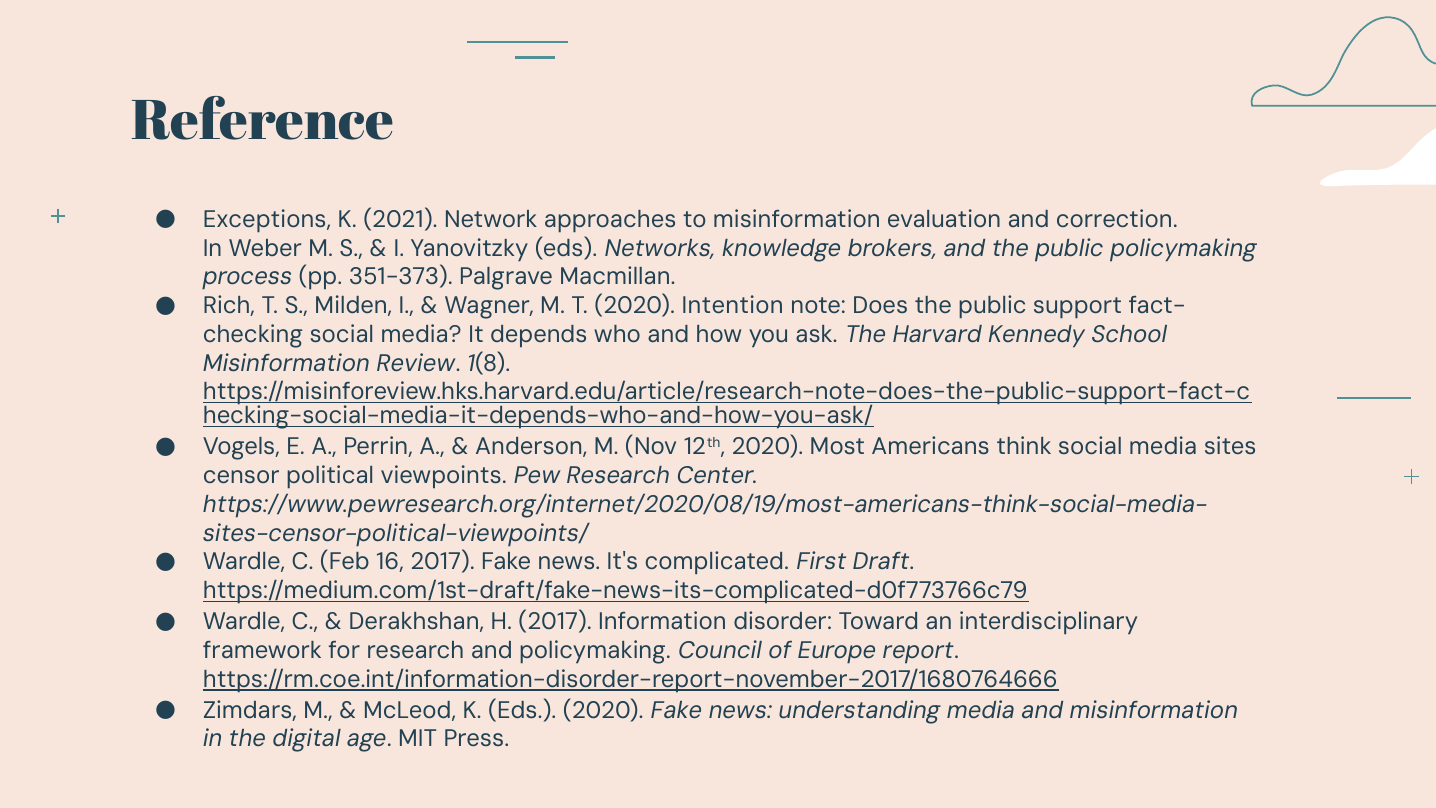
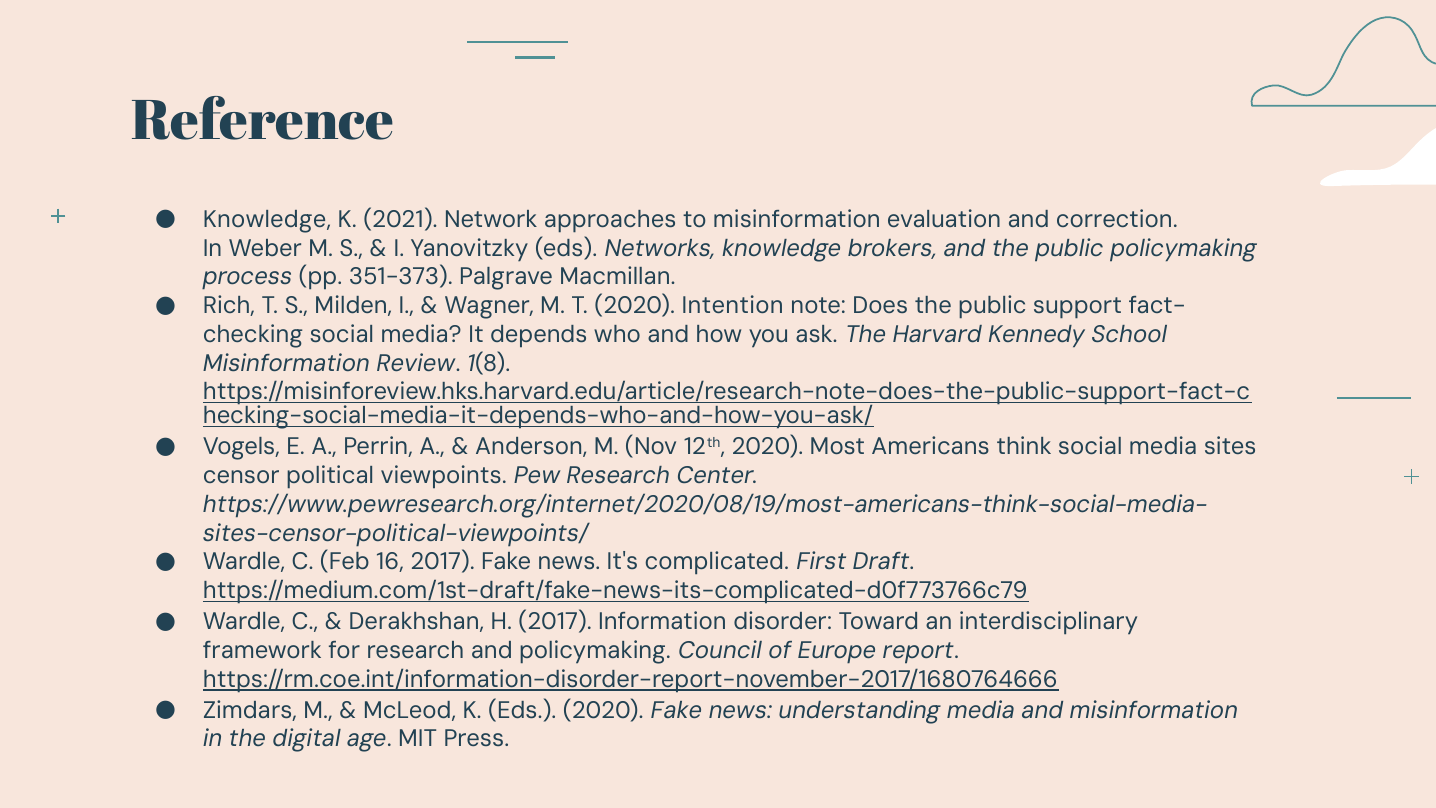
Exceptions: Exceptions -> Knowledge (267, 219)
